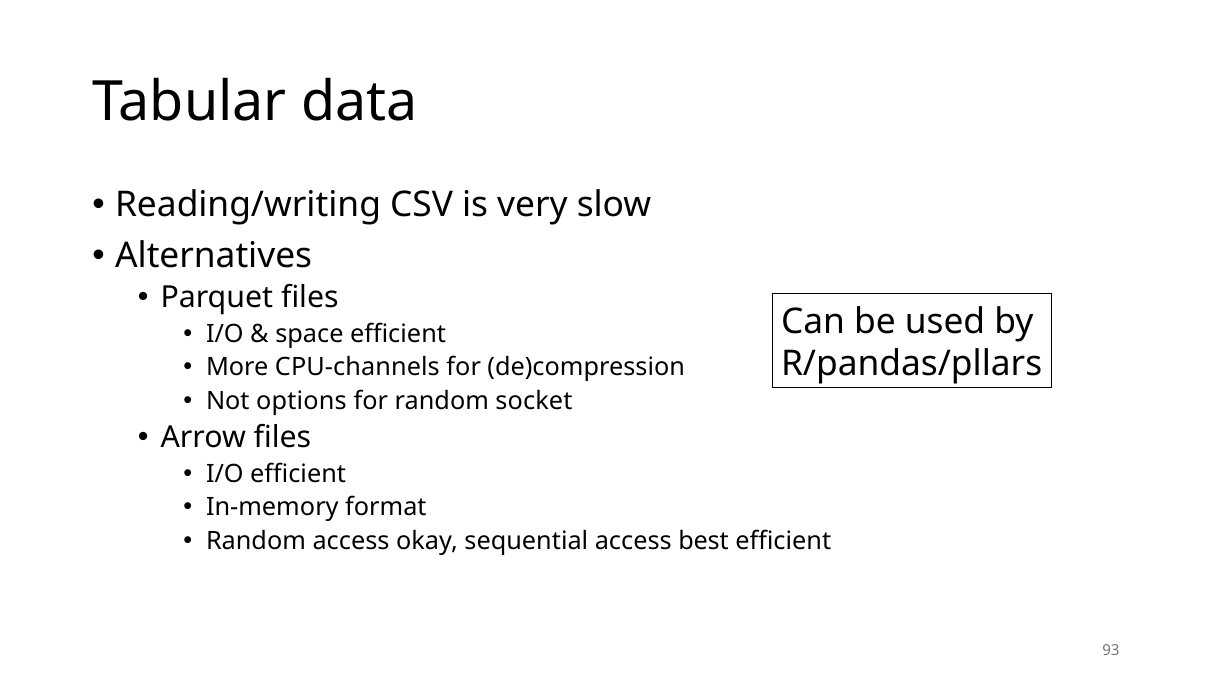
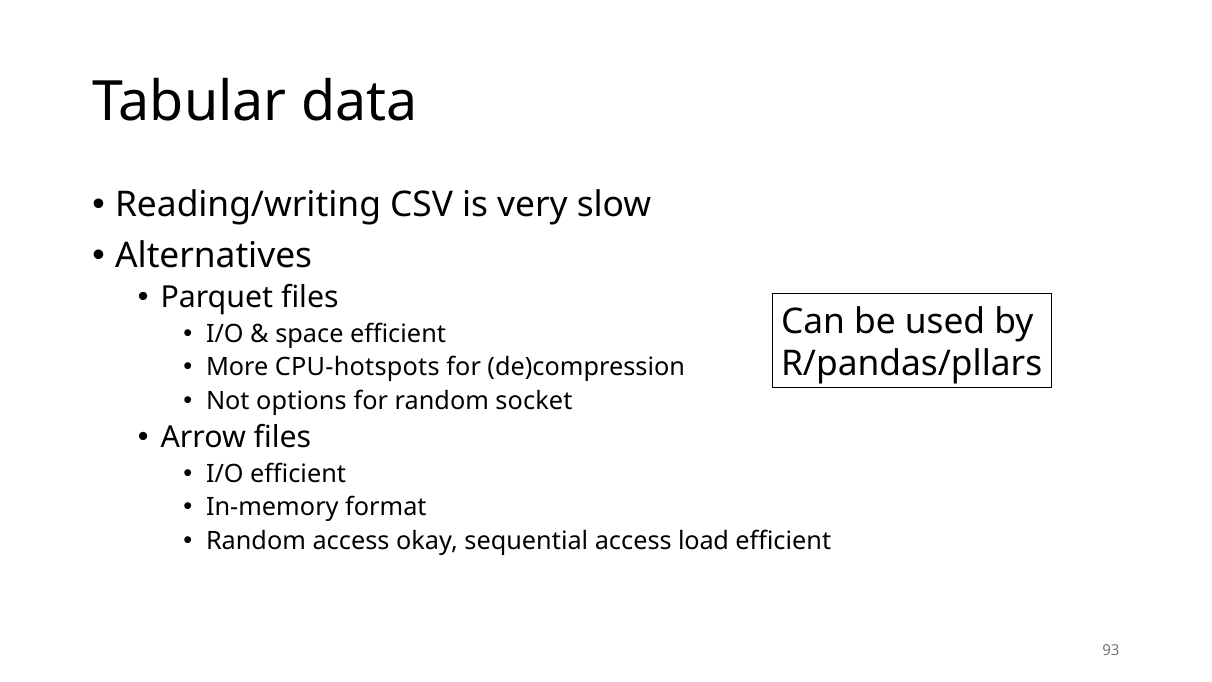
CPU-channels: CPU-channels -> CPU-hotspots (357, 367)
best: best -> load (704, 541)
